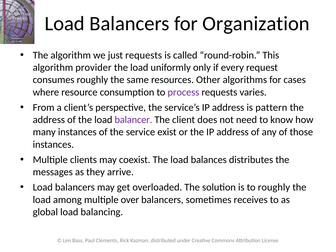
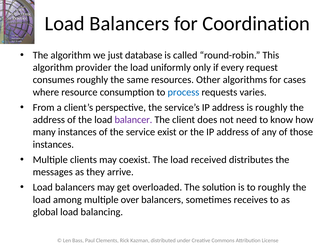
Organization: Organization -> Coordination (256, 24)
just requests: requests -> database (144, 55)
process colour: purple -> blue (183, 92)
is pattern: pattern -> roughly (271, 107)
balances: balances -> received (209, 160)
